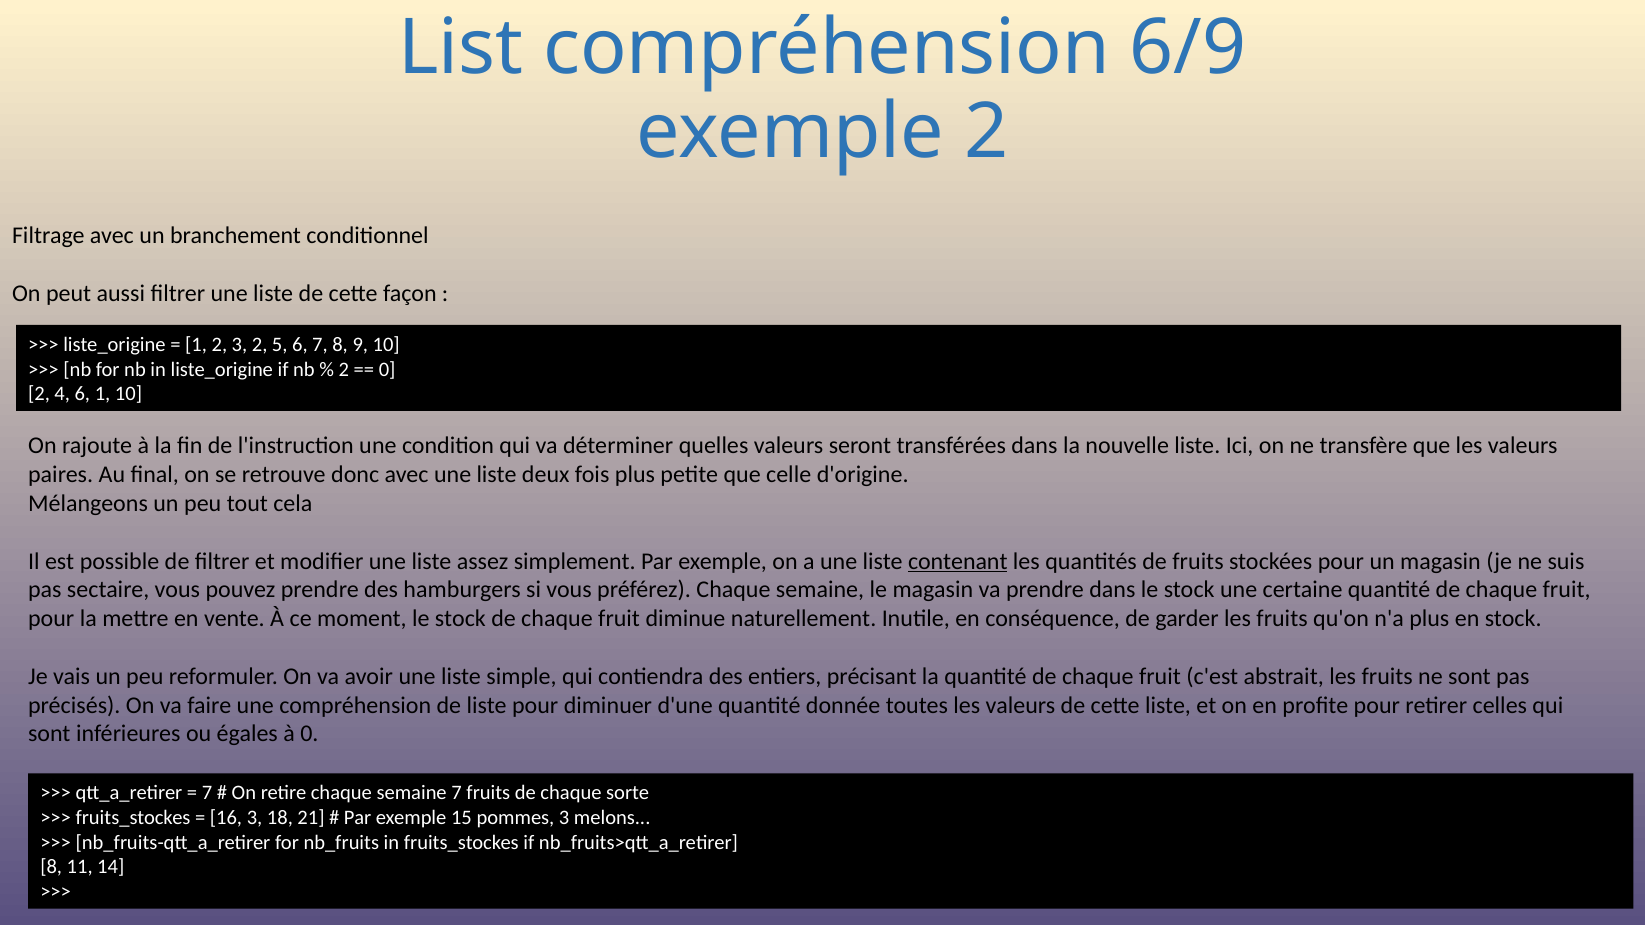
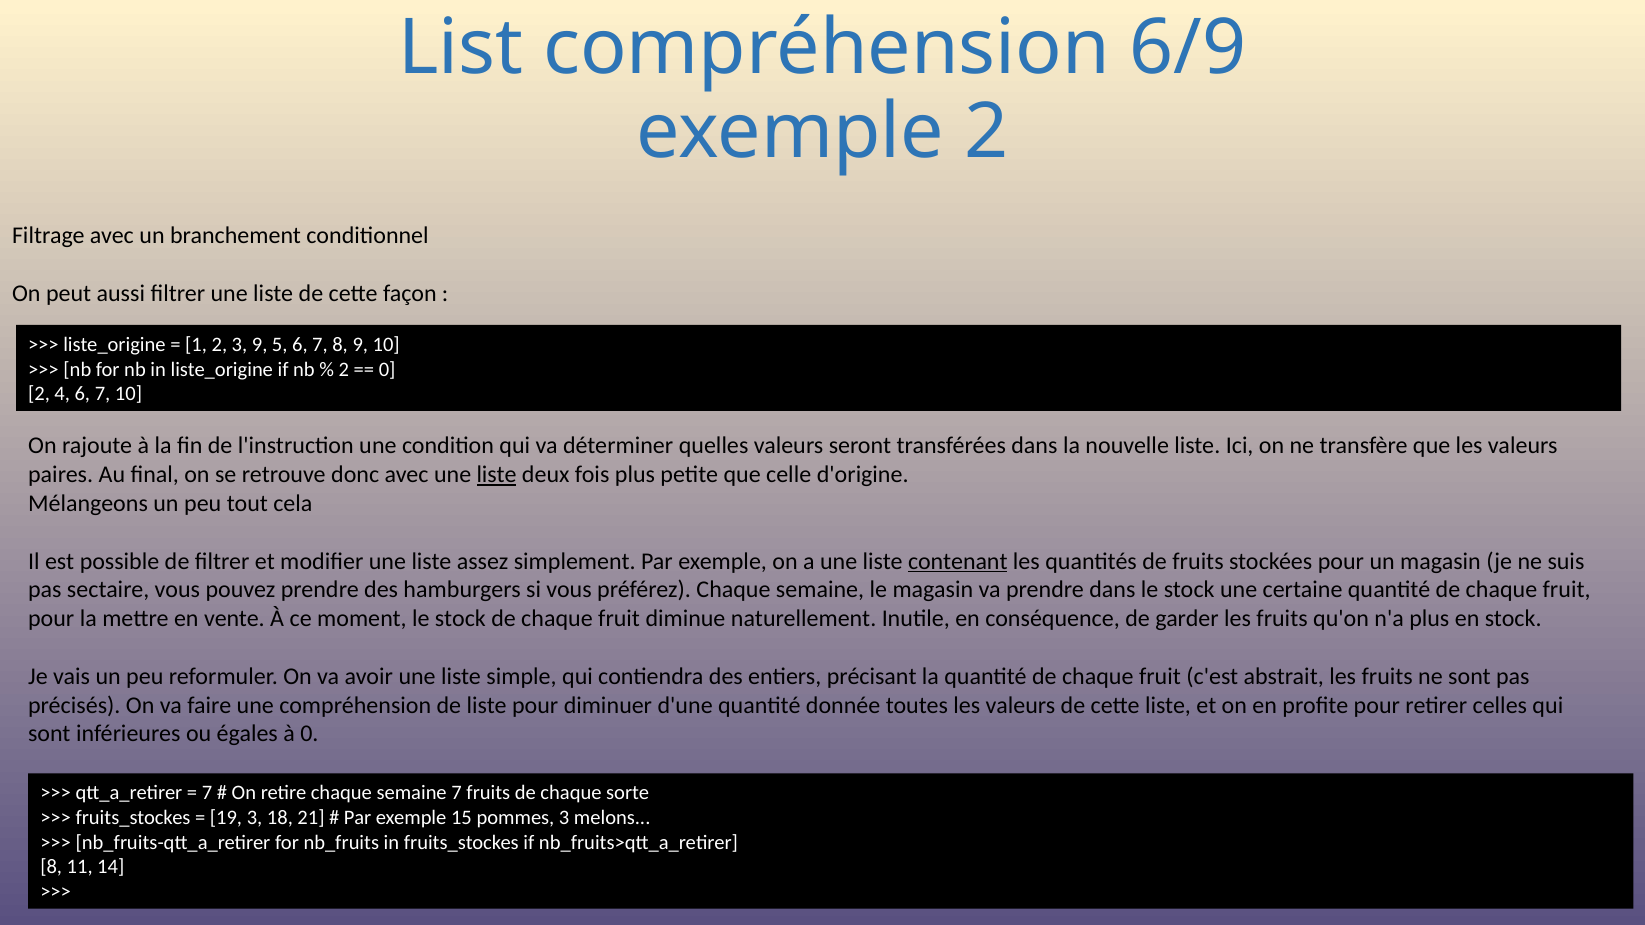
3 2: 2 -> 9 (260, 345)
4 6 1: 1 -> 7 (103, 394)
liste underline: none -> present (497, 475)
16: 16 -> 19 (226, 818)
